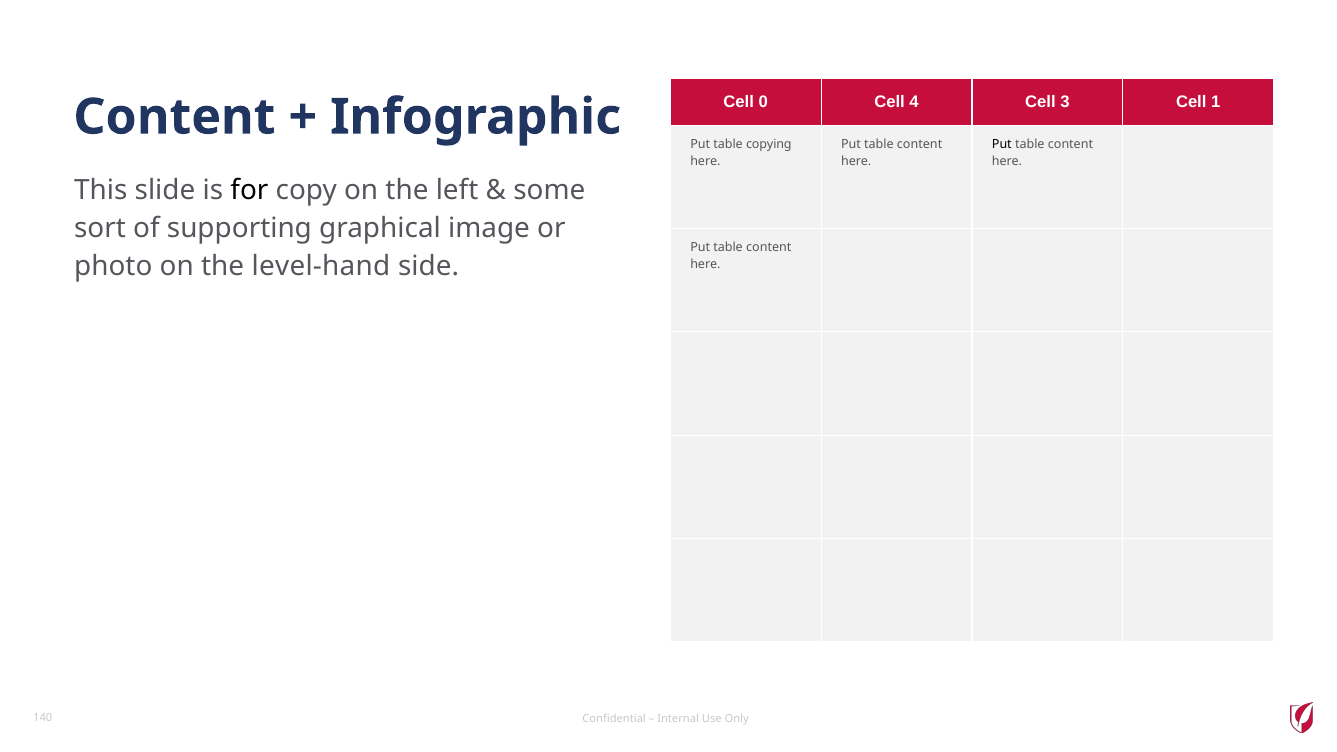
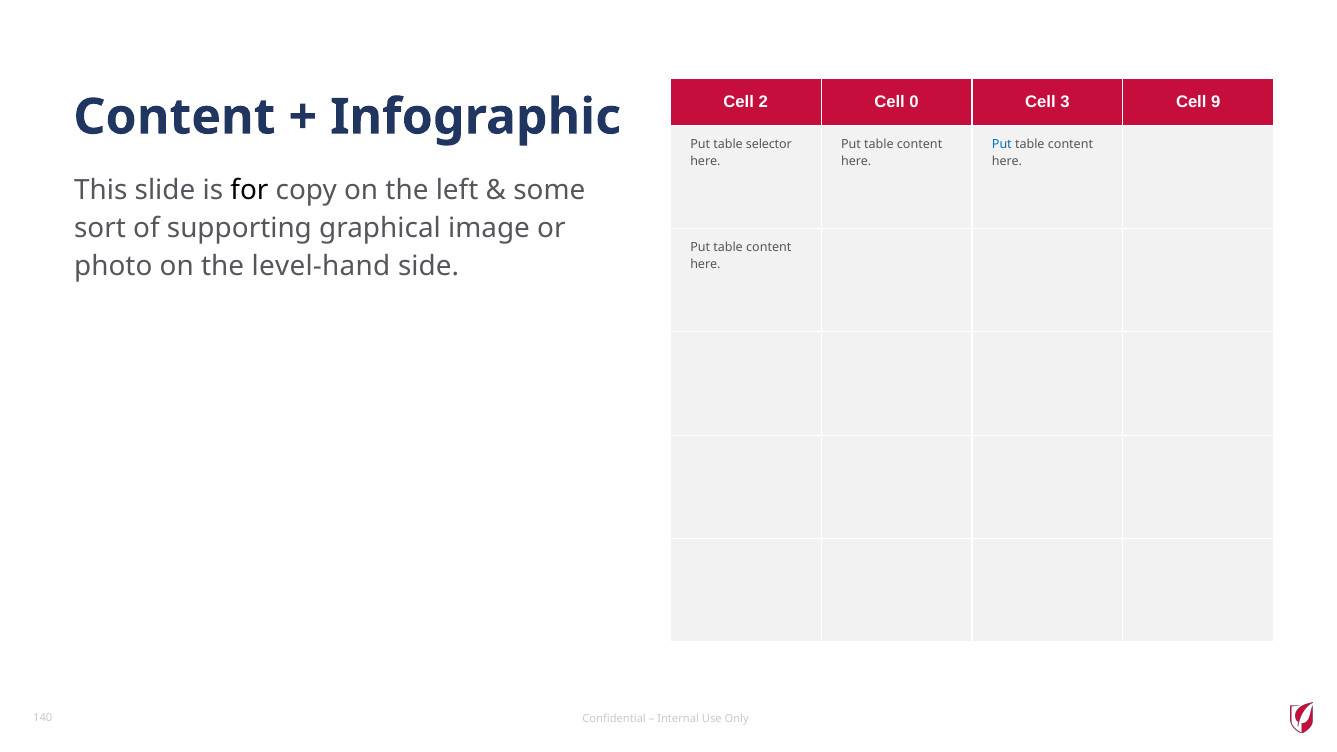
0: 0 -> 2 (763, 102)
4: 4 -> 0 (914, 102)
1: 1 -> 9 (1216, 102)
copying: copying -> selector (769, 144)
Put colour: black -> blue (1002, 144)
